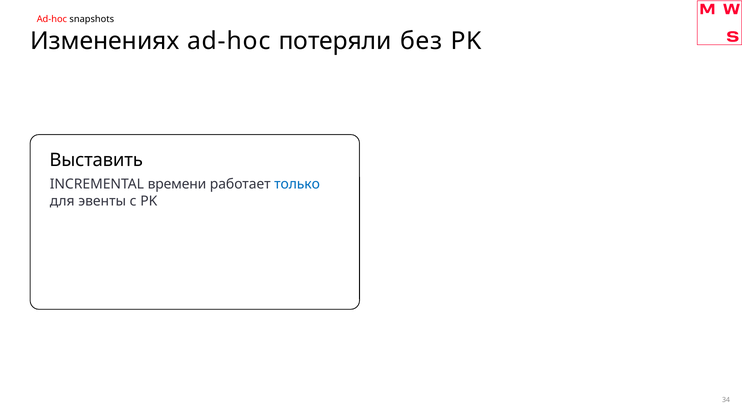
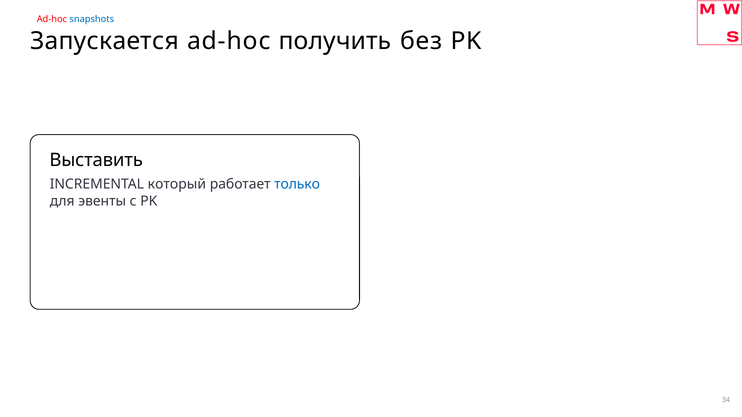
snapshots colour: black -> blue (92, 19)
Изменениях: Изменениях -> Запускается (105, 41)
потеряли: потеряли -> получить (335, 41)
времени: времени -> который (177, 184)
